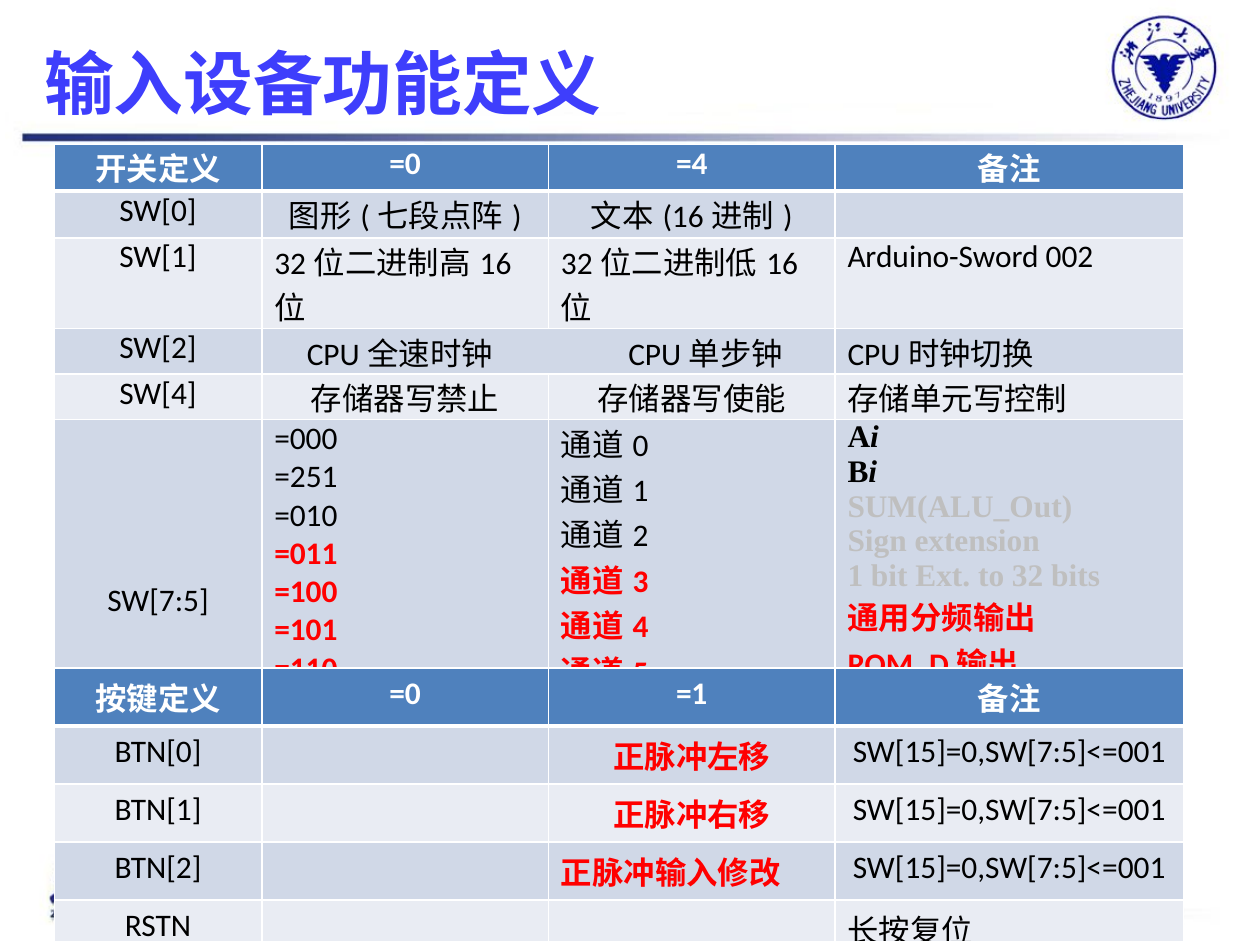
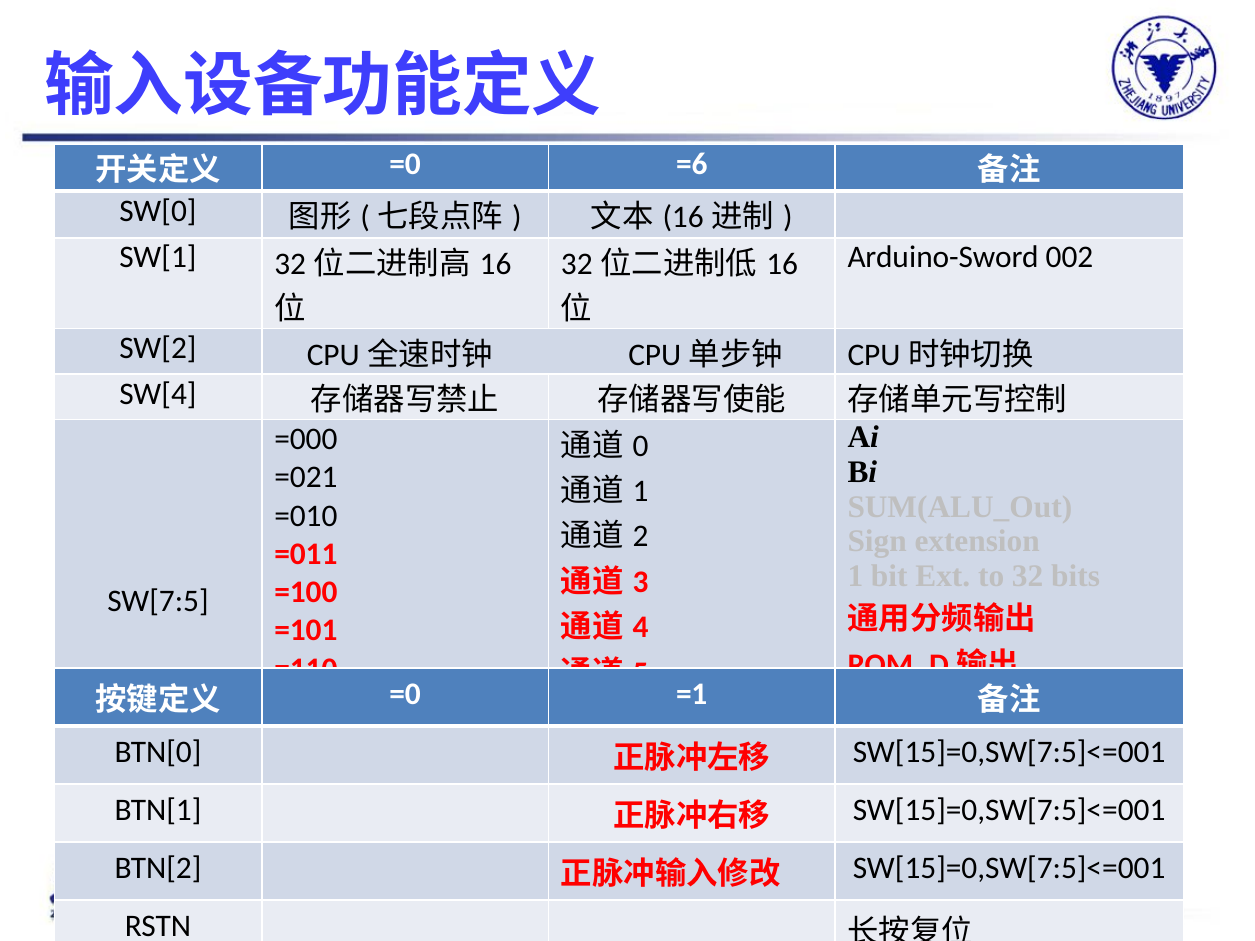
=4: =4 -> =6 (692, 164)
=251: =251 -> =021 (306, 478)
